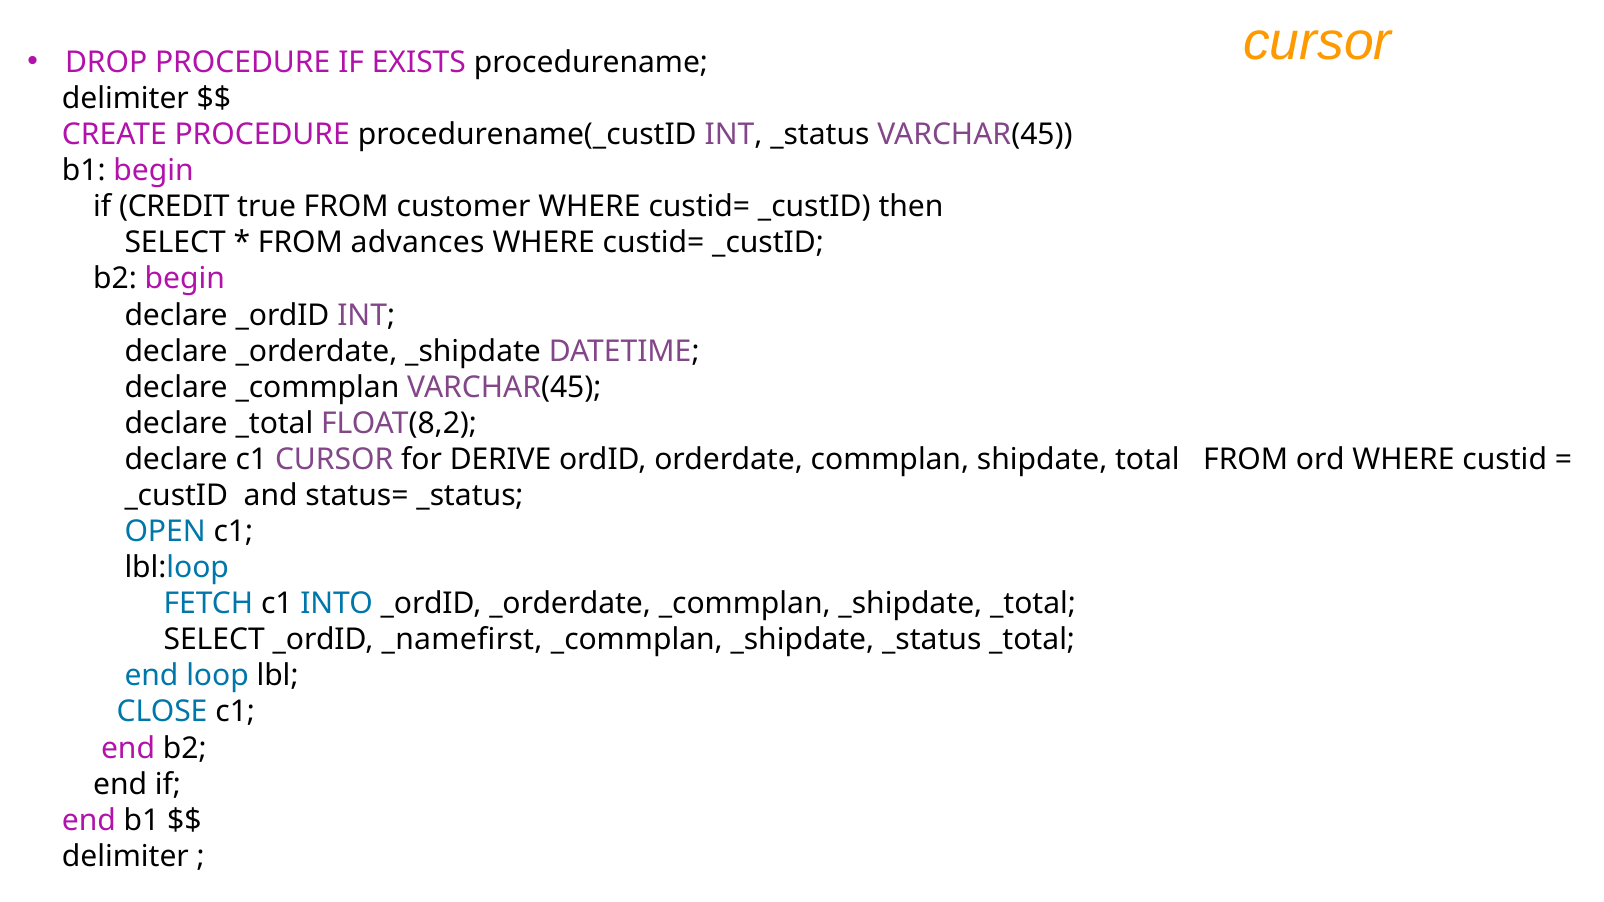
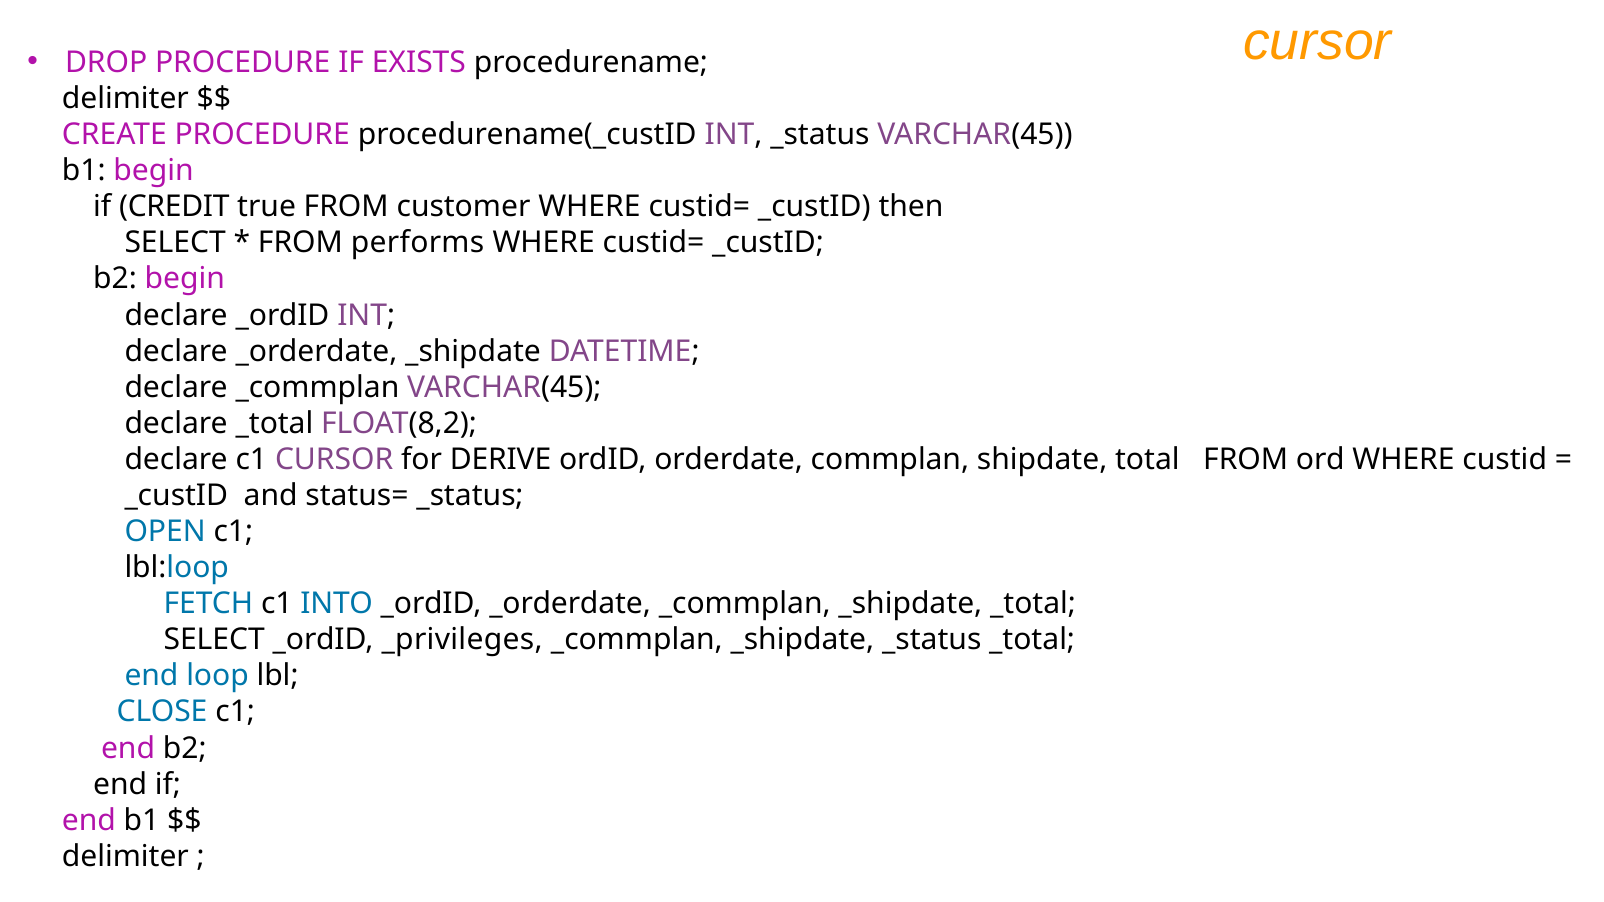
advances: advances -> performs (418, 243)
_namefirst: _namefirst -> _privileges (462, 640)
